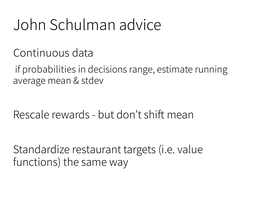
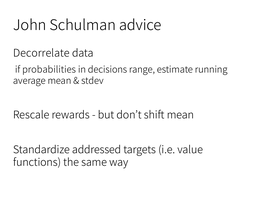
Continuous: Continuous -> Decorrelate (41, 53)
restaurant: restaurant -> addressed (97, 149)
